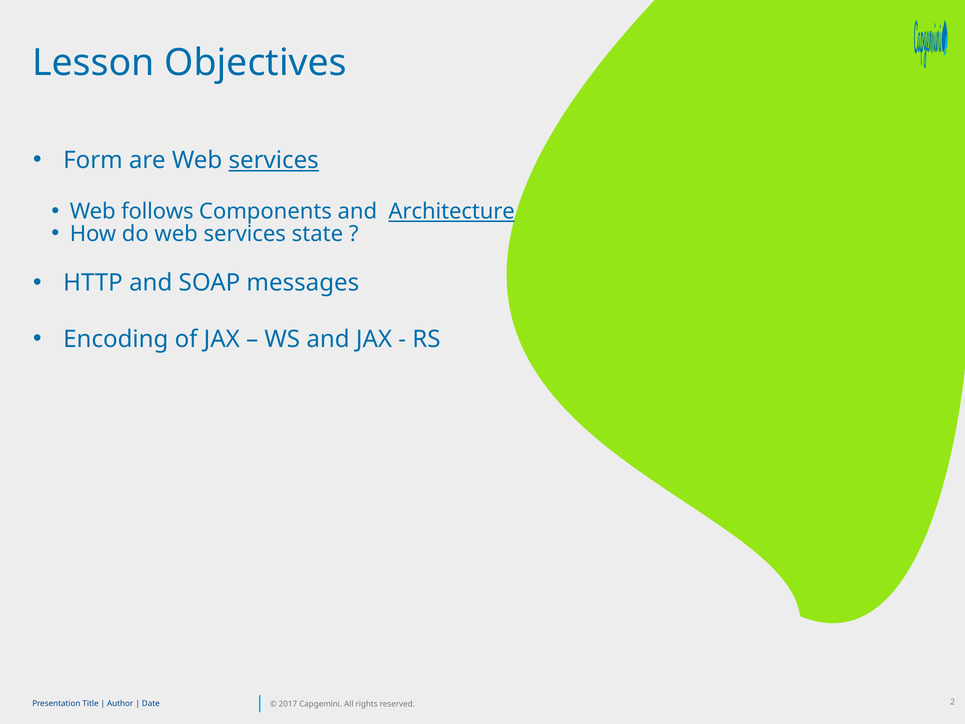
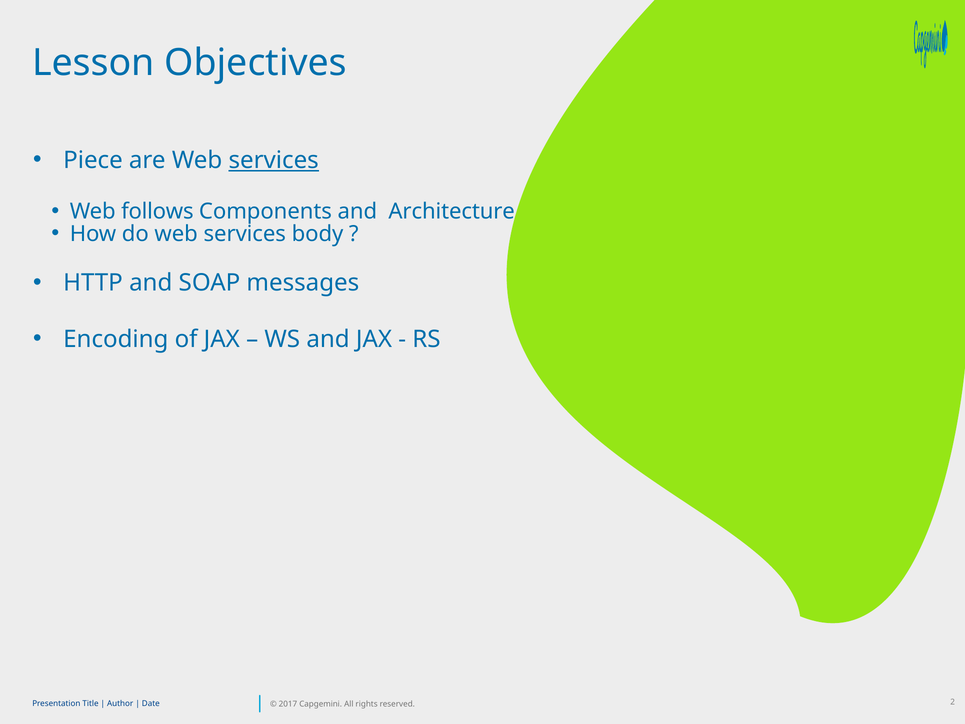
Form: Form -> Piece (93, 160)
Architecture underline: present -> none (452, 212)
state: state -> body (317, 234)
